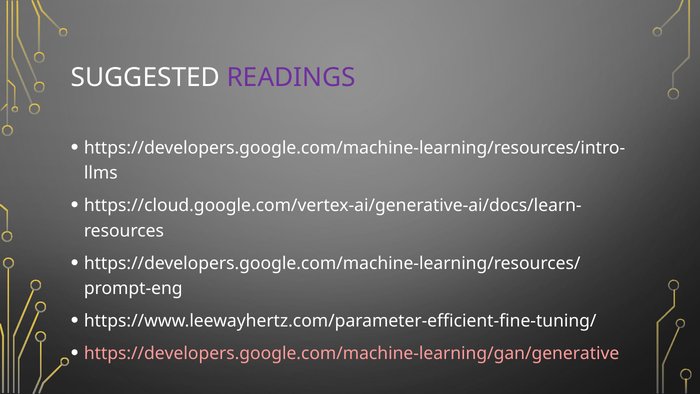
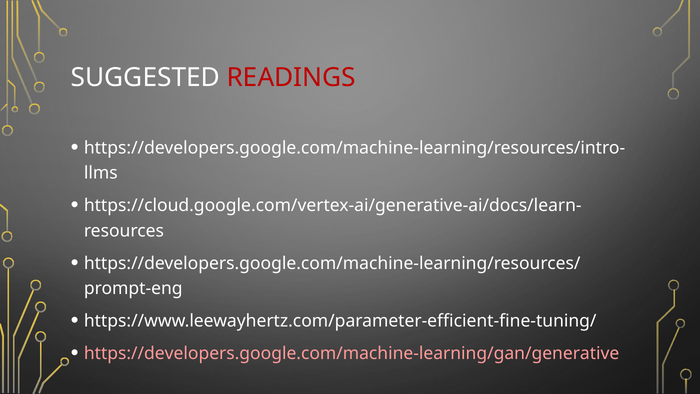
READINGS colour: purple -> red (291, 78)
